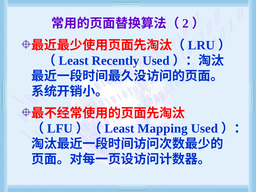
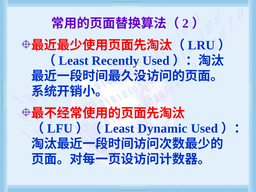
Mapping: Mapping -> Dynamic (163, 129)
